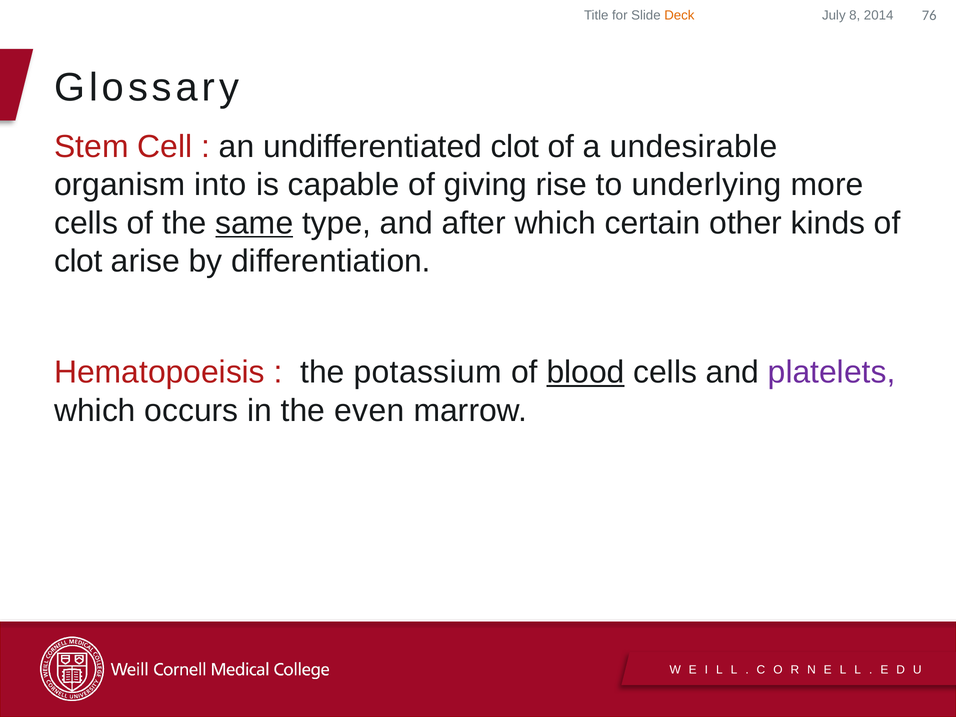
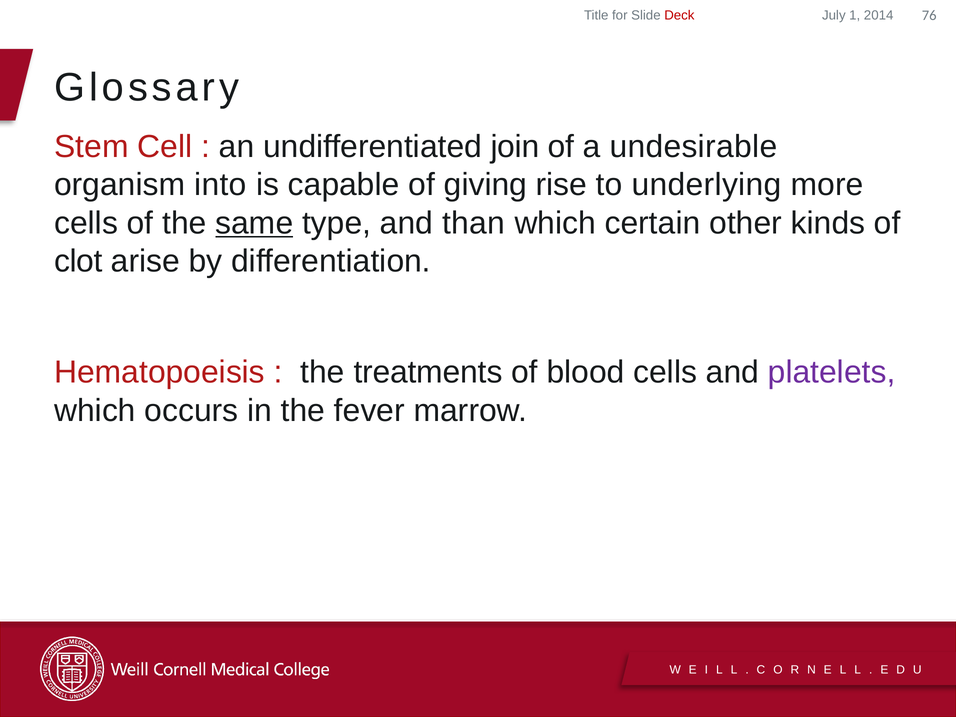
Deck colour: orange -> red (679, 15)
8: 8 -> 1 (855, 15)
undifferentiated clot: clot -> join (515, 147)
after: after -> than (474, 223)
potassium: potassium -> treatments (428, 372)
blood underline: present -> none (585, 372)
even: even -> fever (369, 410)
